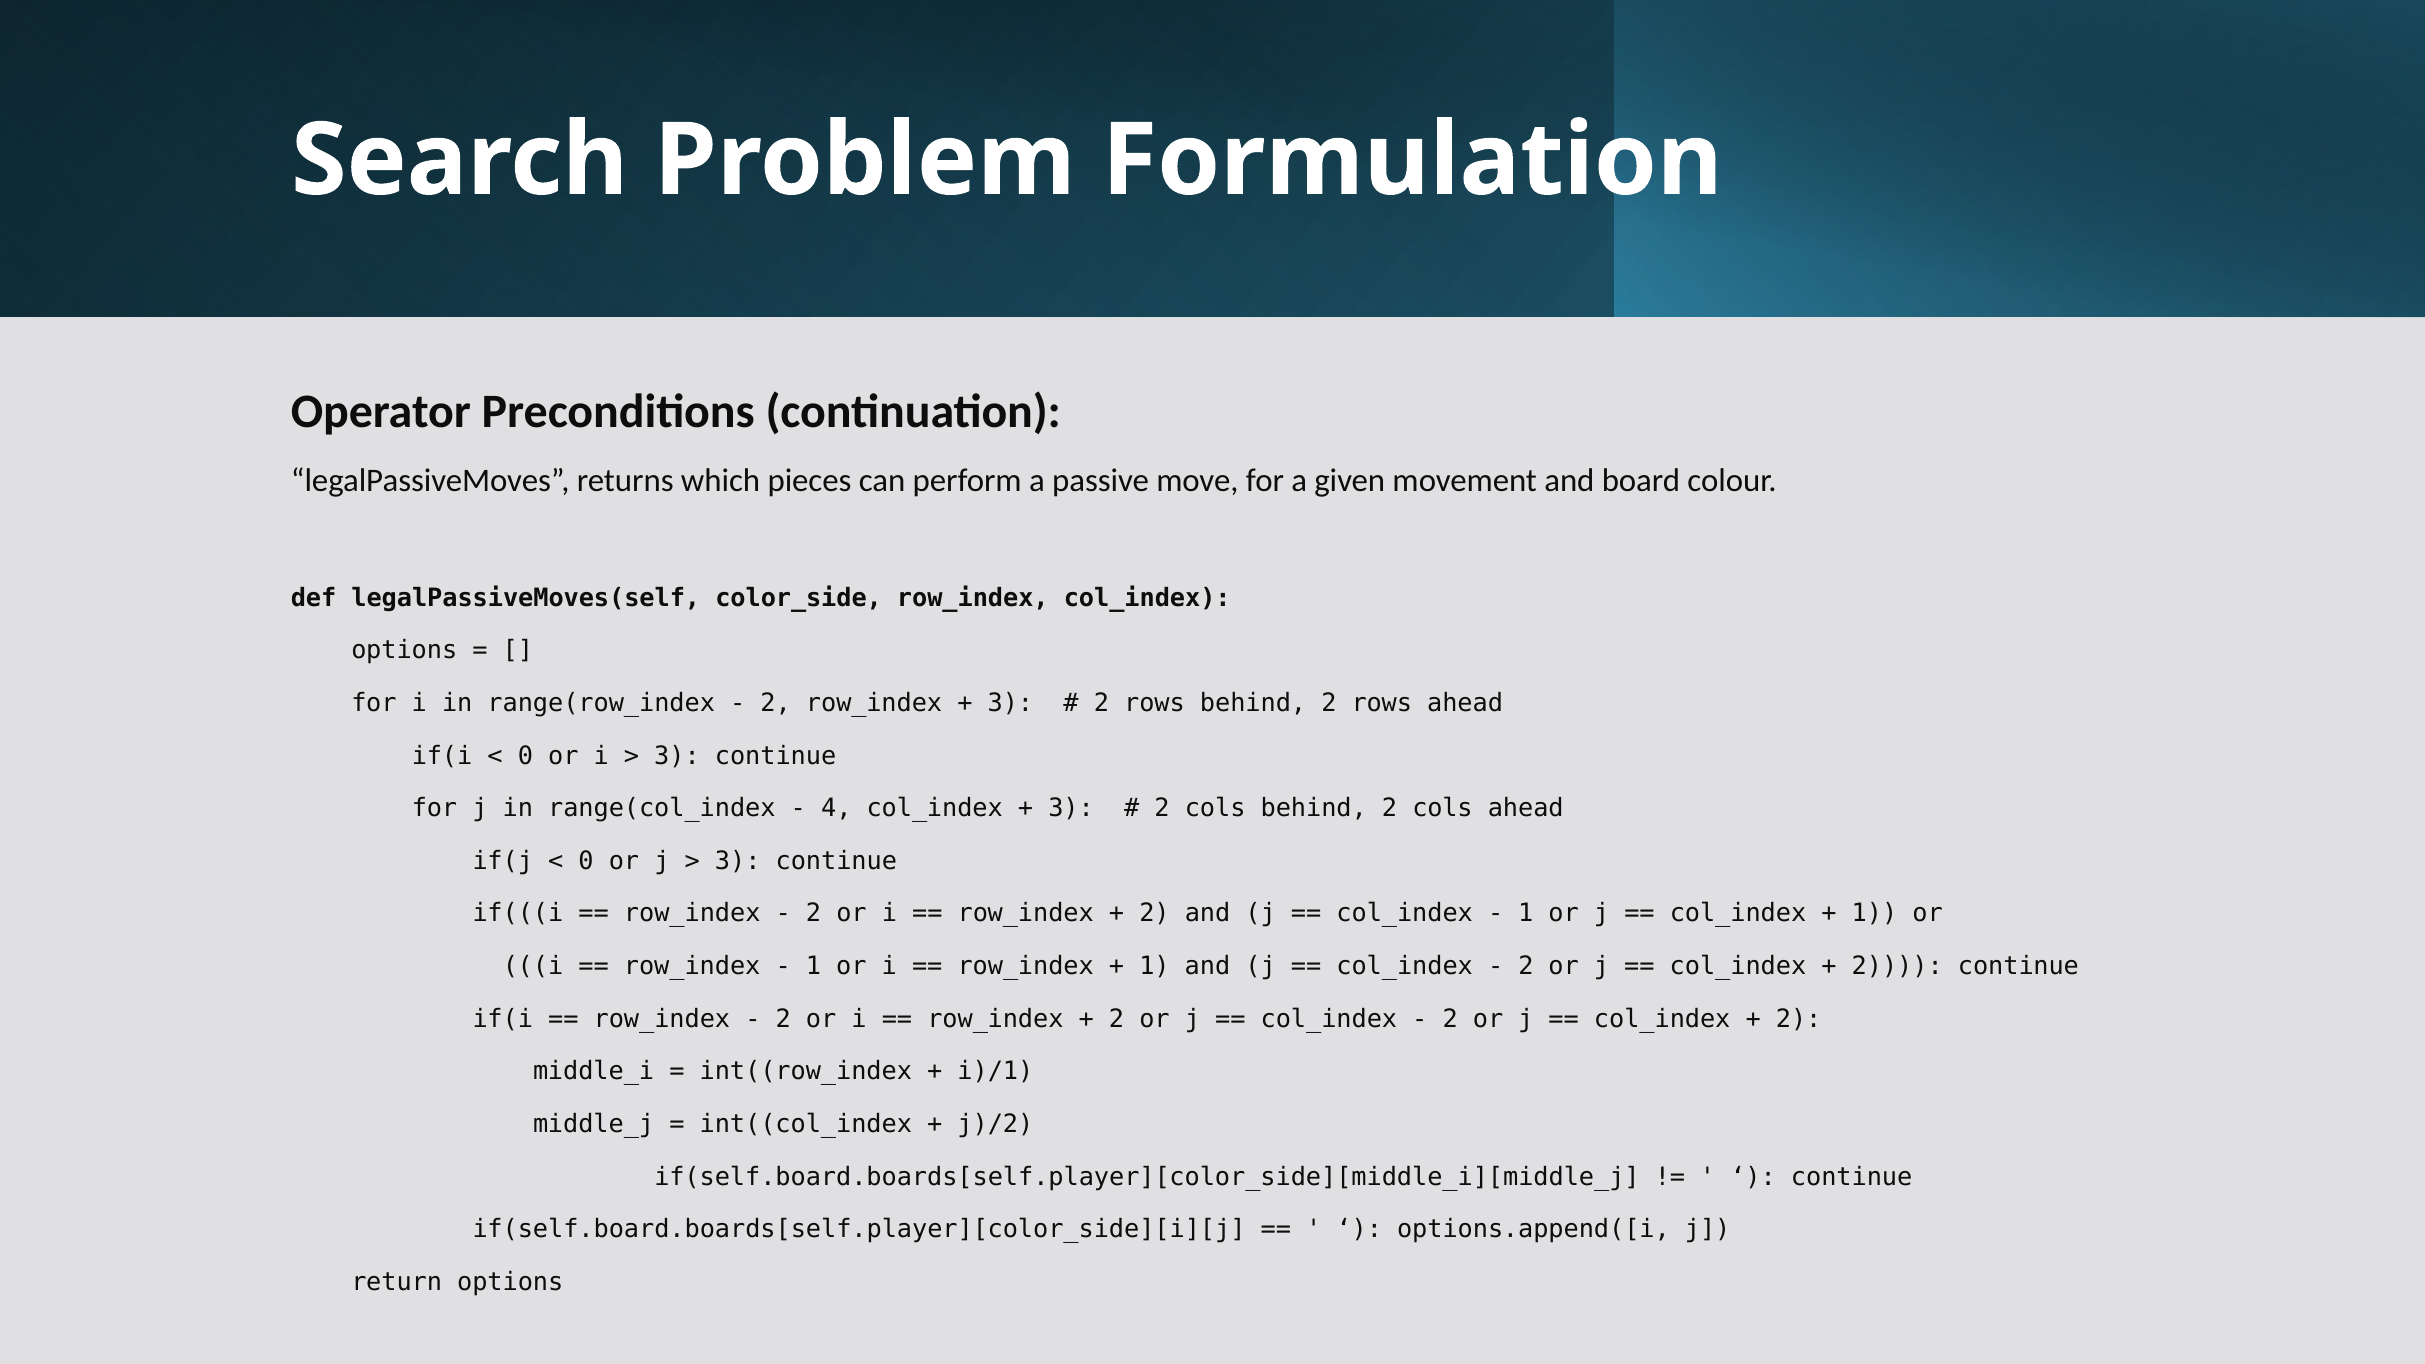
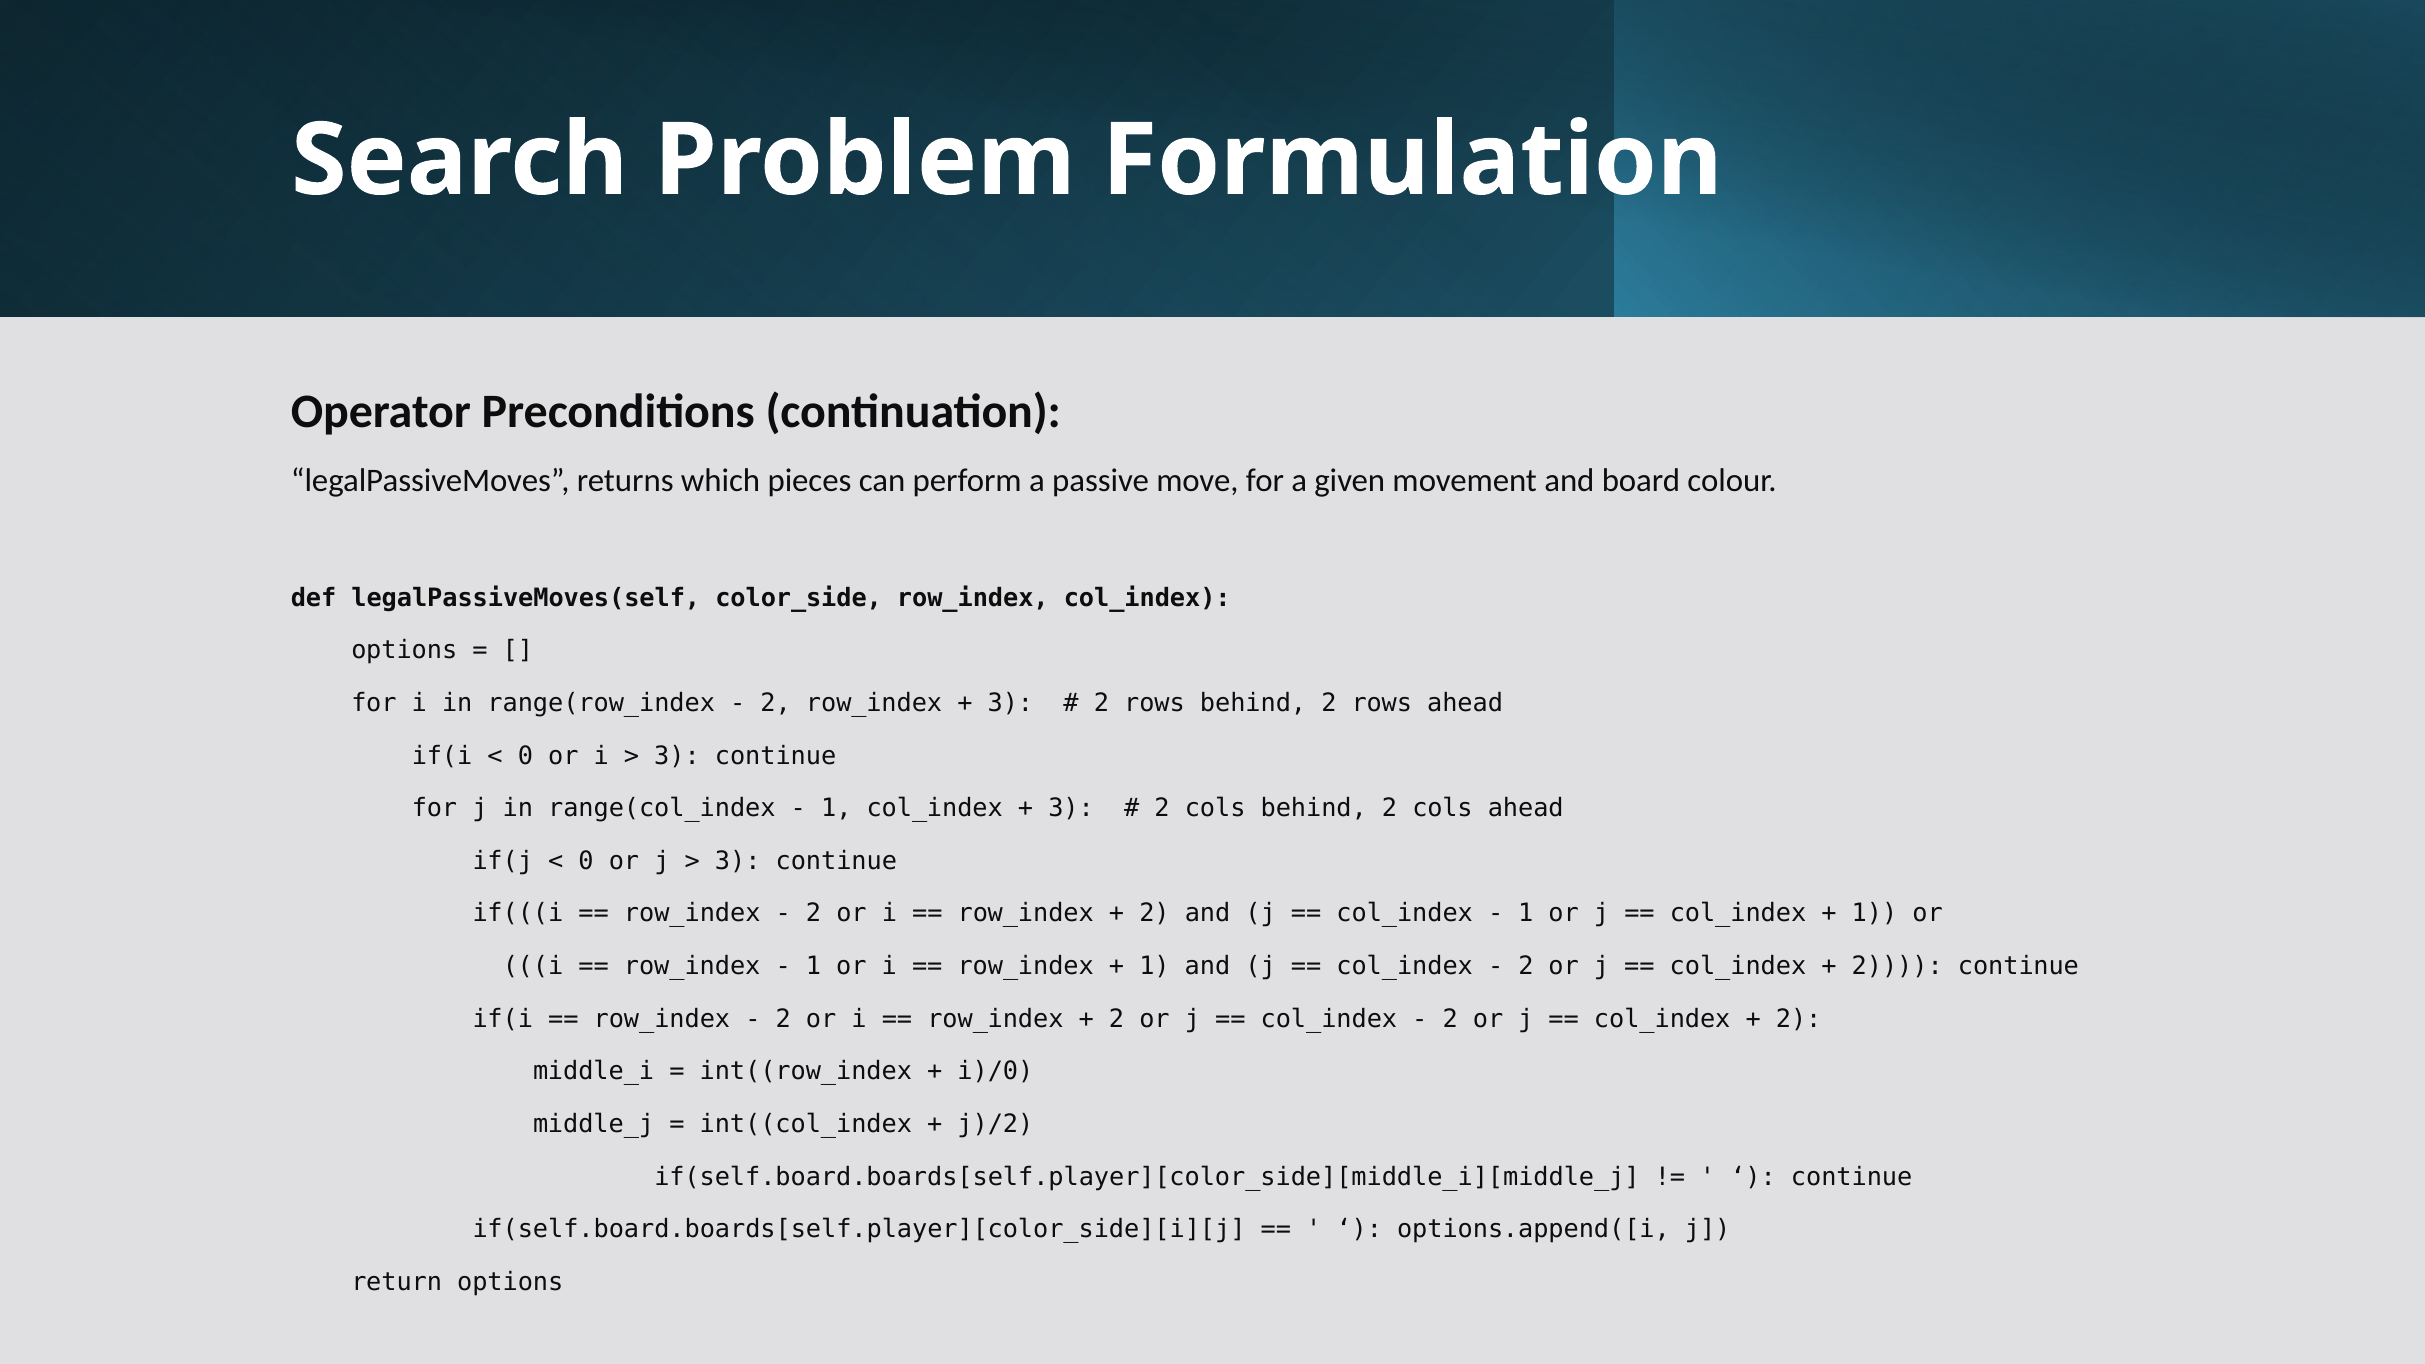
4: 4 -> 1 (836, 808)
i)/1: i)/1 -> i)/0 (995, 1072)
